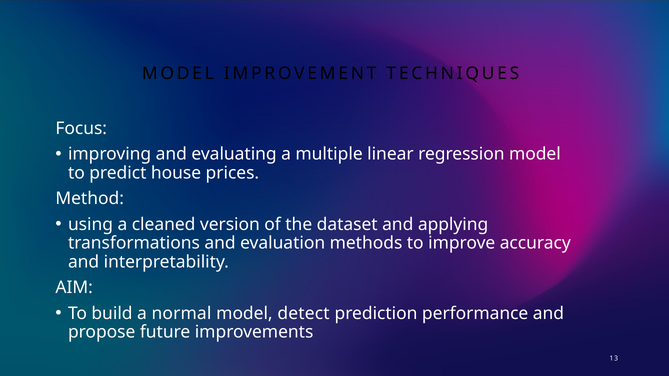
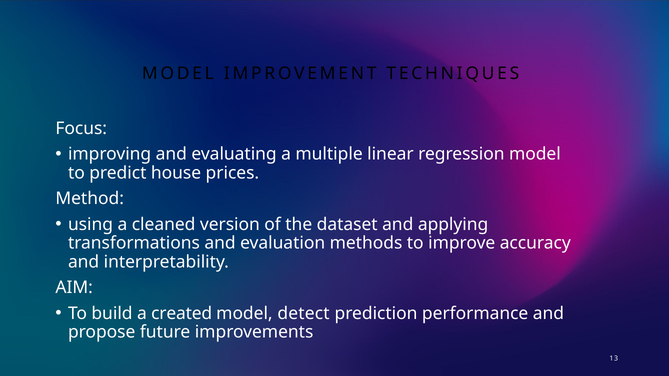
normal: normal -> created (182, 314)
